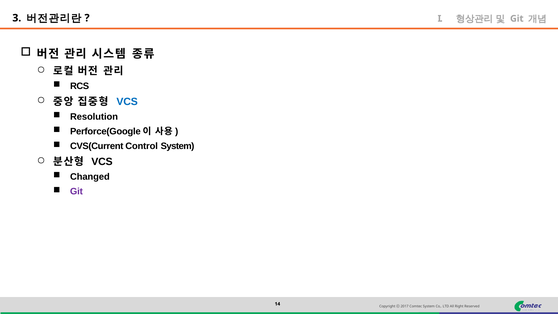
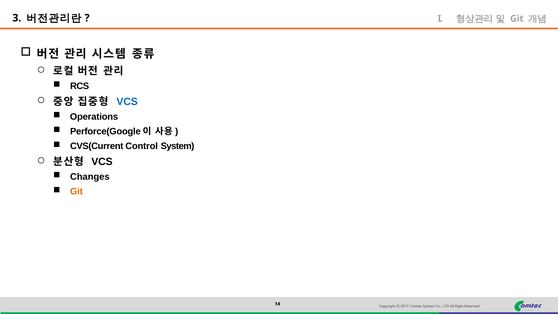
Resolution: Resolution -> Operations (94, 117)
Changed: Changed -> Changes (90, 177)
Git colour: purple -> orange (76, 191)
